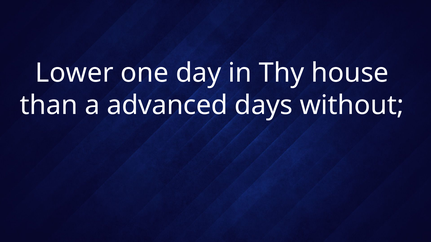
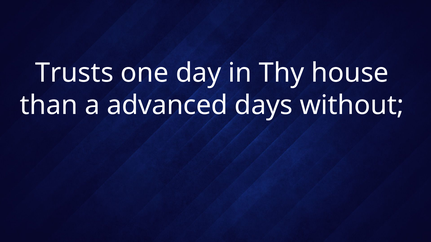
Lower: Lower -> Trusts (74, 73)
